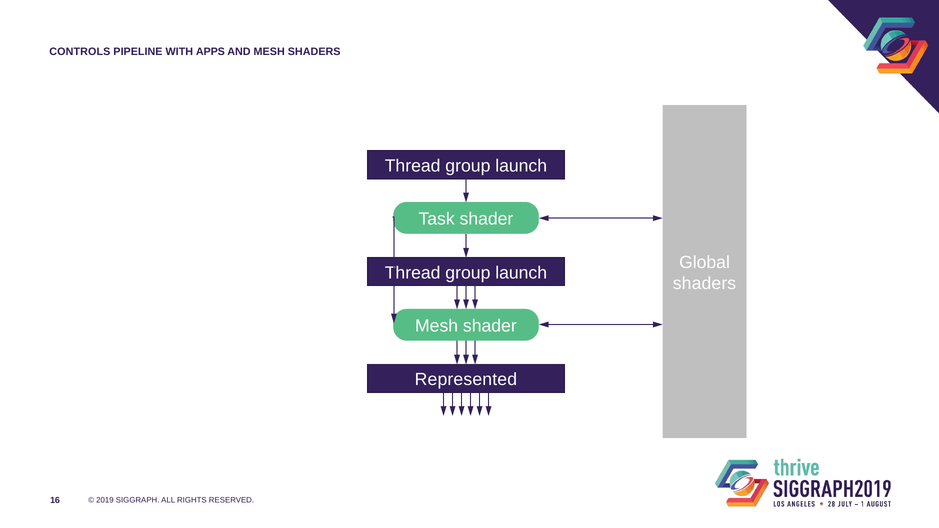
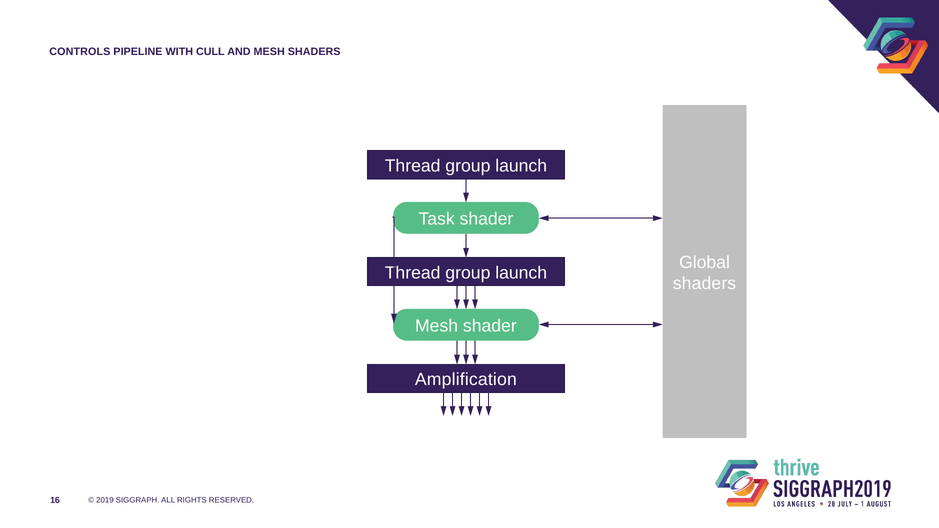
APPS: APPS -> CULL (210, 52)
Represented: Represented -> Amplification (466, 380)
